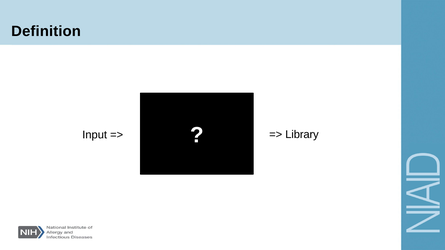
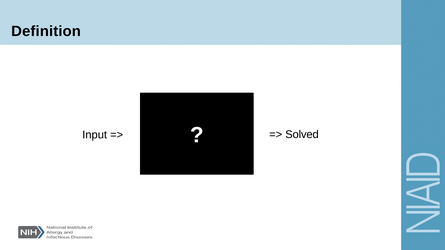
Library: Library -> Solved (302, 135)
